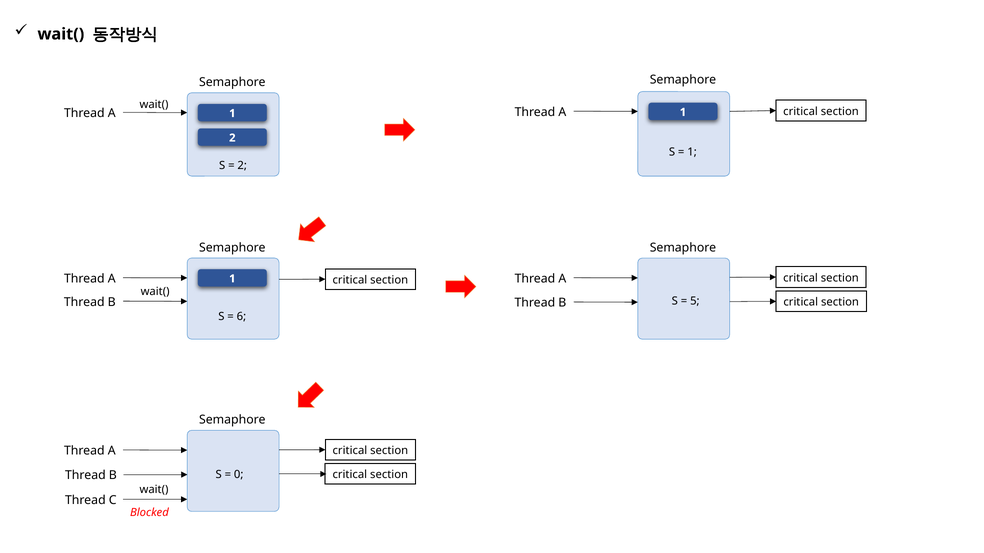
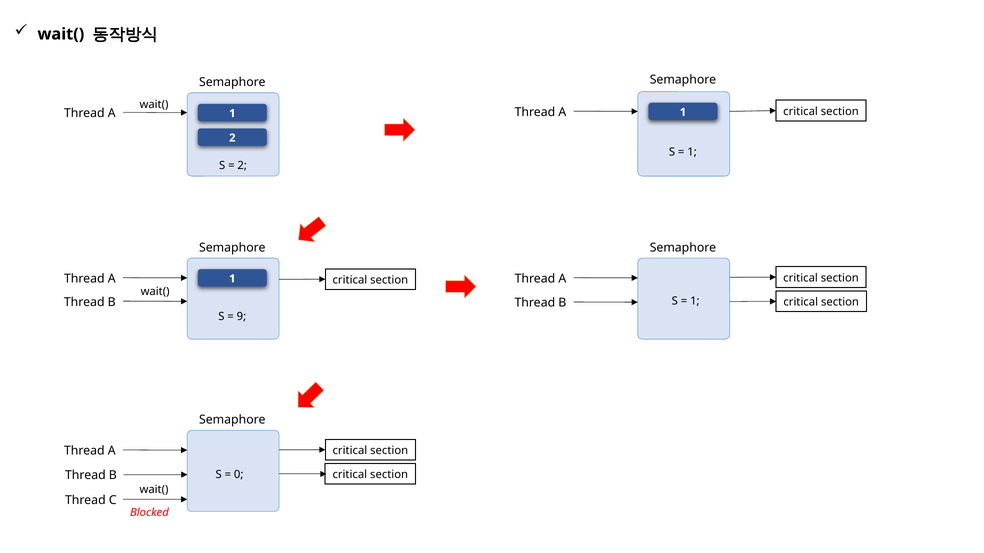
5: 5 -> 1 (695, 301)
6: 6 -> 9 (241, 317)
